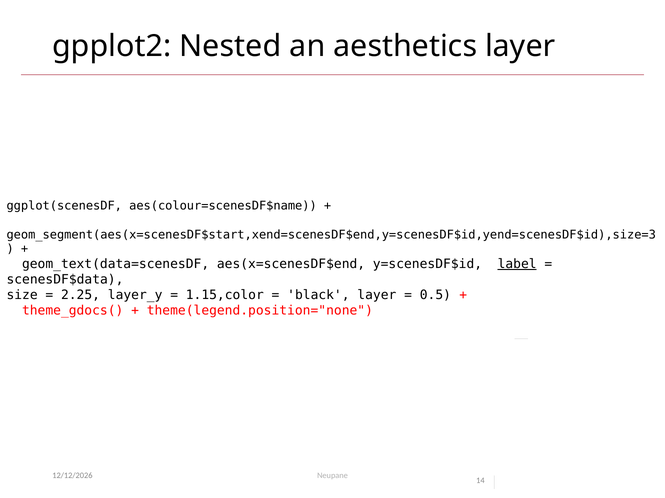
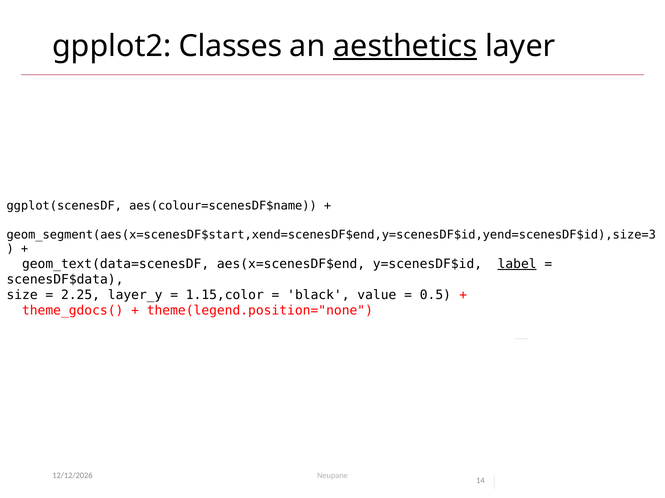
Nested: Nested -> Classes (230, 46)
aesthetics underline: none -> present (405, 46)
black layer: layer -> value (377, 296)
